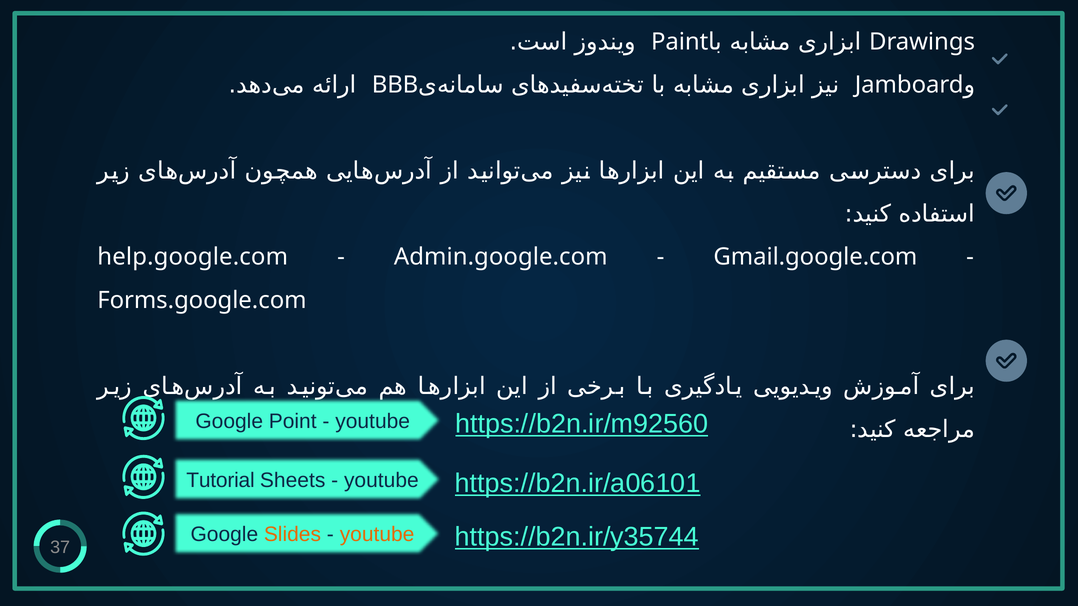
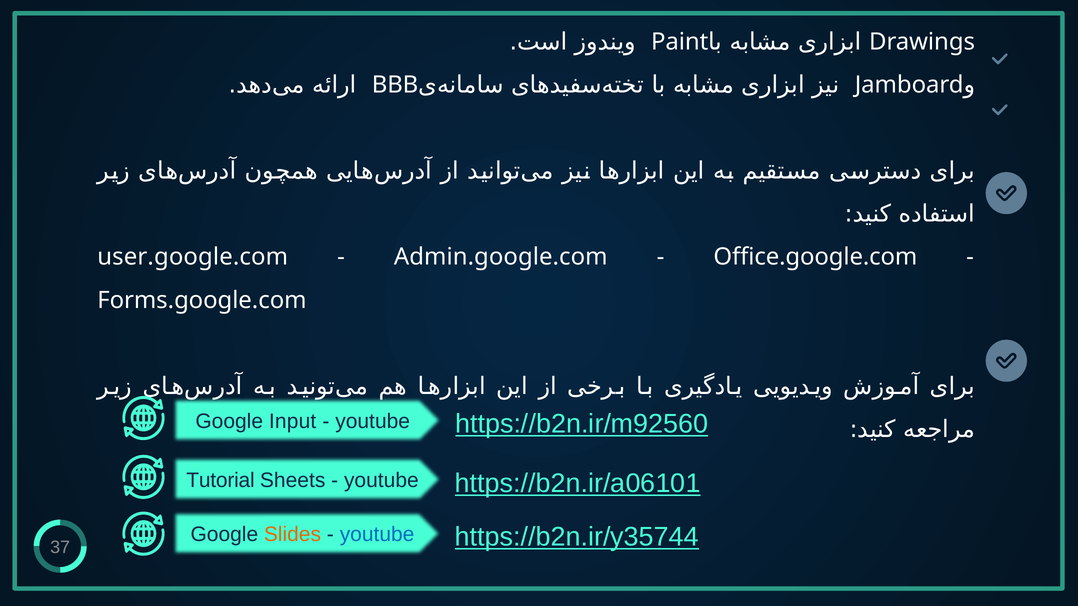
help.google.com: help.google.com -> user.google.com (193, 257)
Gmail.google.com: Gmail.google.com -> Office.google.com (815, 257)
Point: Point -> Input (293, 422)
youtube colour: orange -> blue (377, 535)
